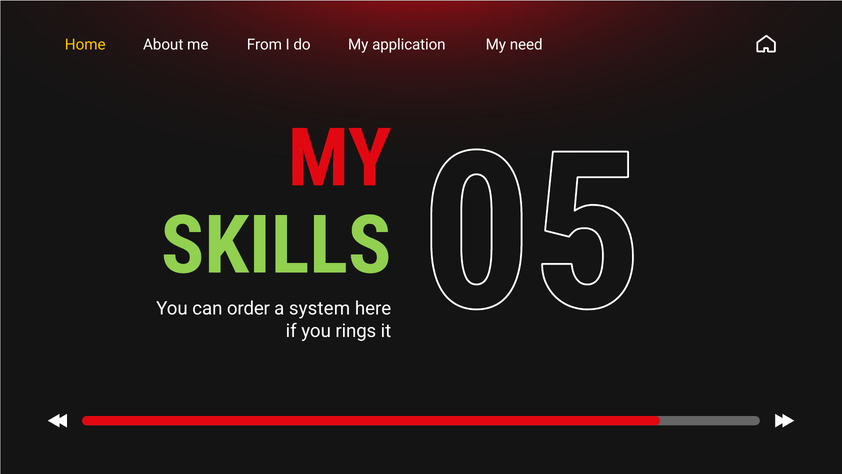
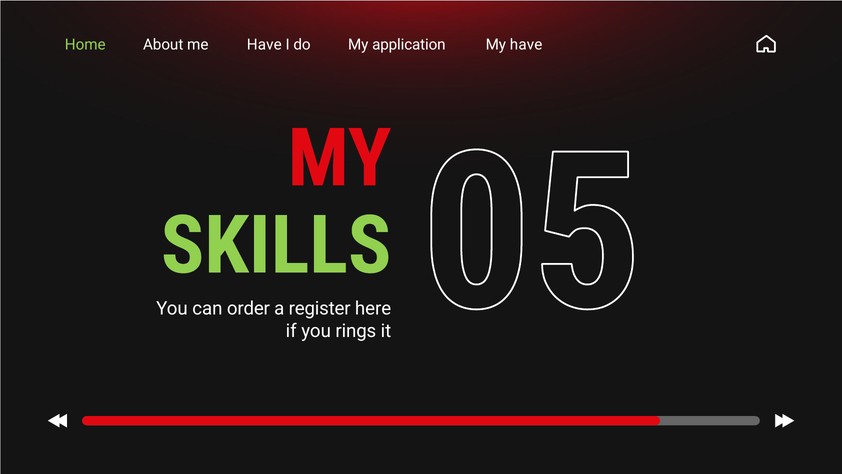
Home colour: yellow -> light green (85, 45)
me From: From -> Have (264, 45)
My need: need -> have (526, 45)
system: system -> register (320, 308)
